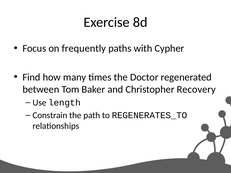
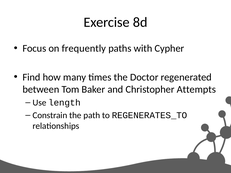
Recovery: Recovery -> Attempts (196, 90)
